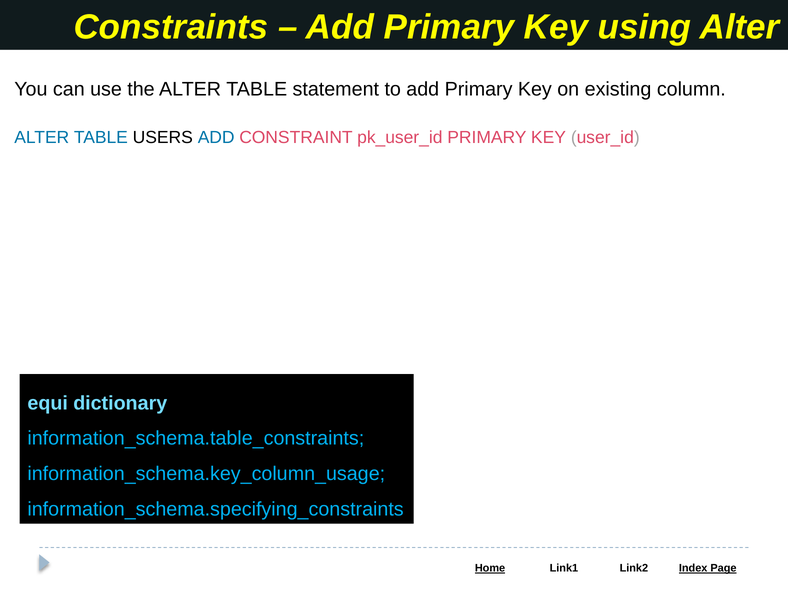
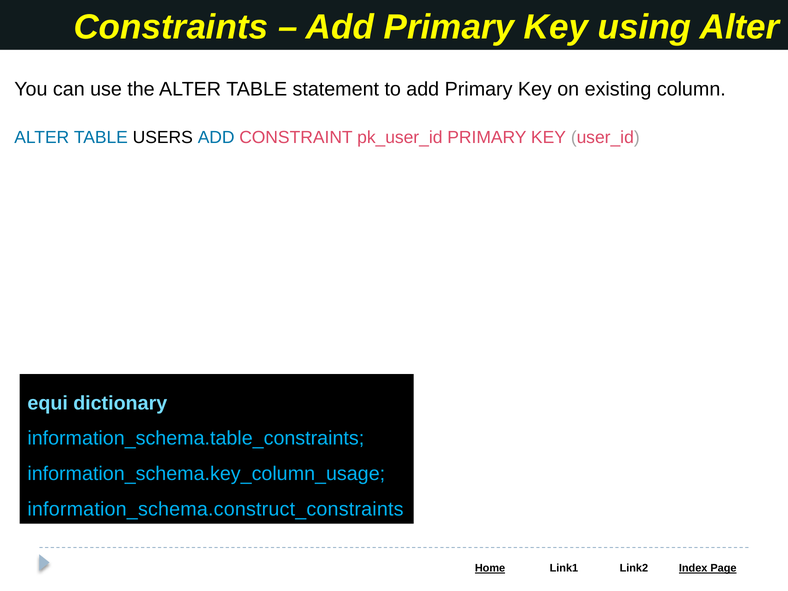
information_schema.specifying_constraints: information_schema.specifying_constraints -> information_schema.construct_constraints (215, 509)
